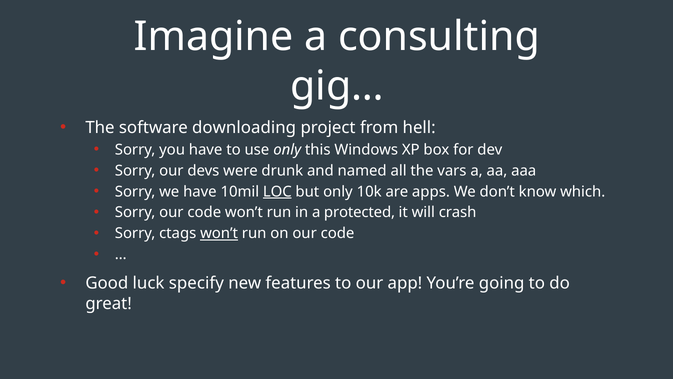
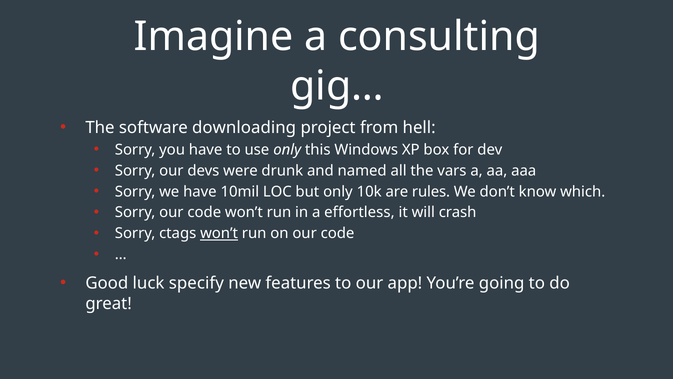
LOC underline: present -> none (277, 191)
apps: apps -> rules (431, 191)
protected: protected -> effortless (359, 212)
